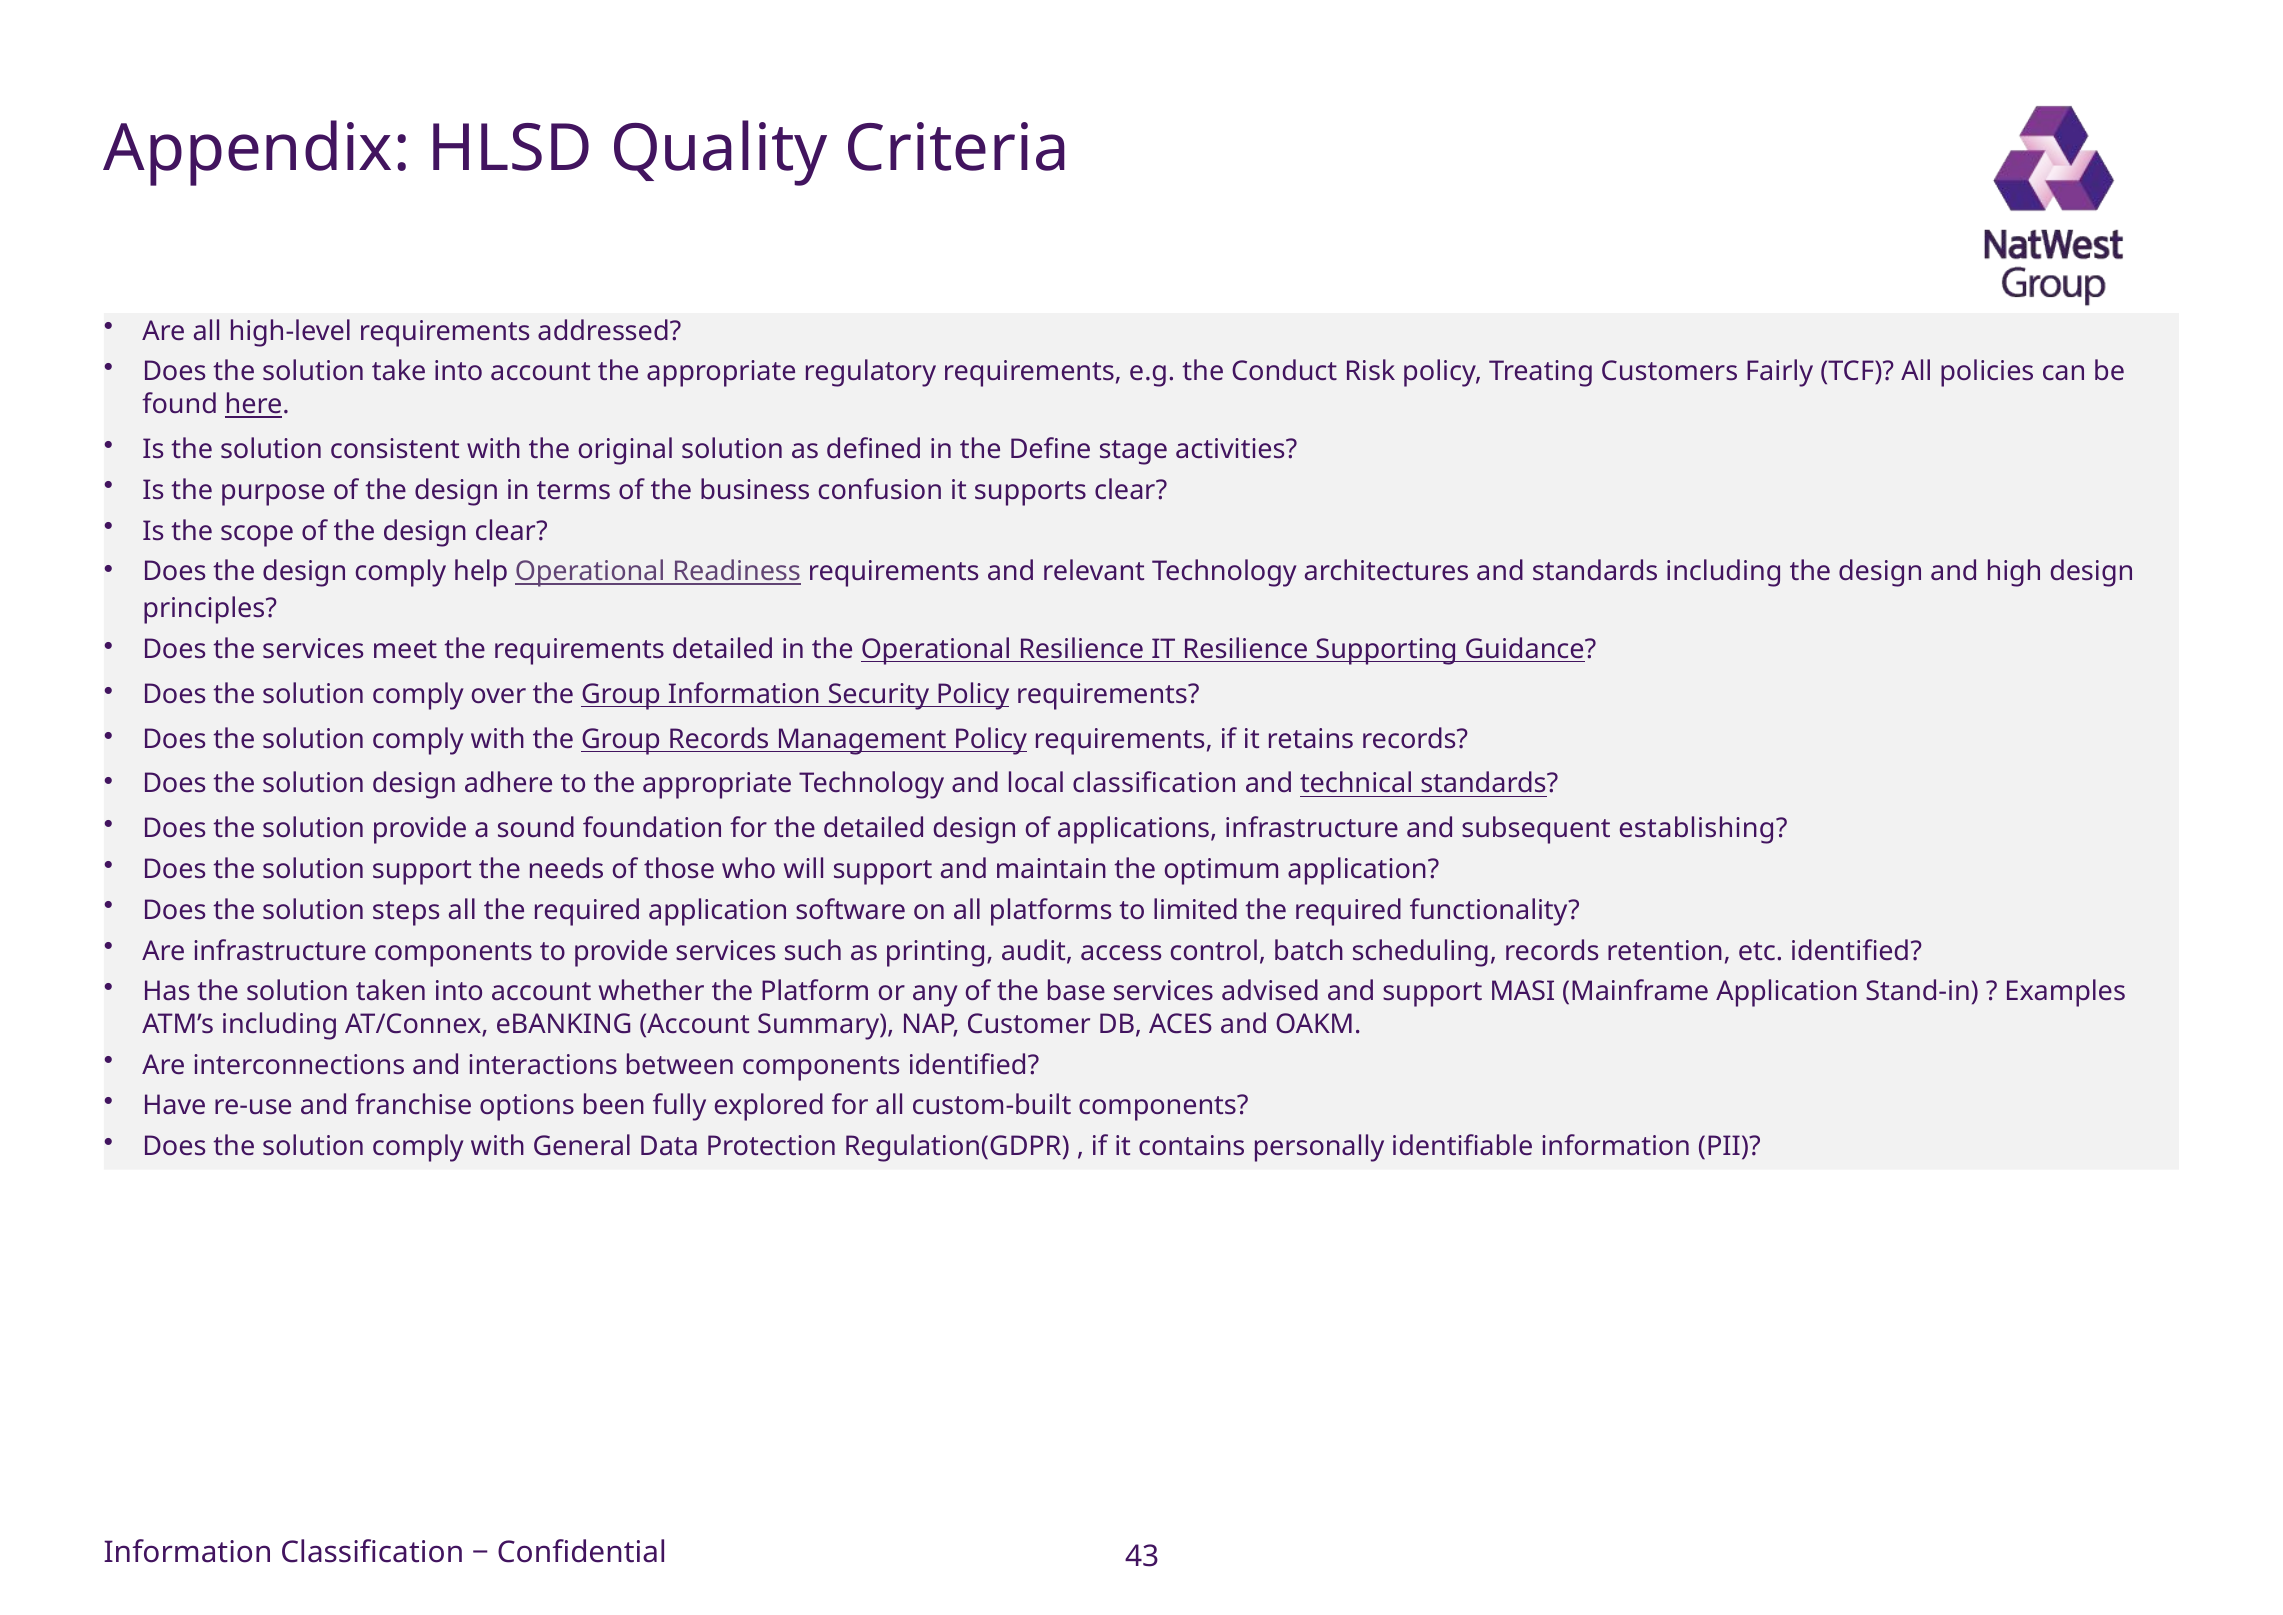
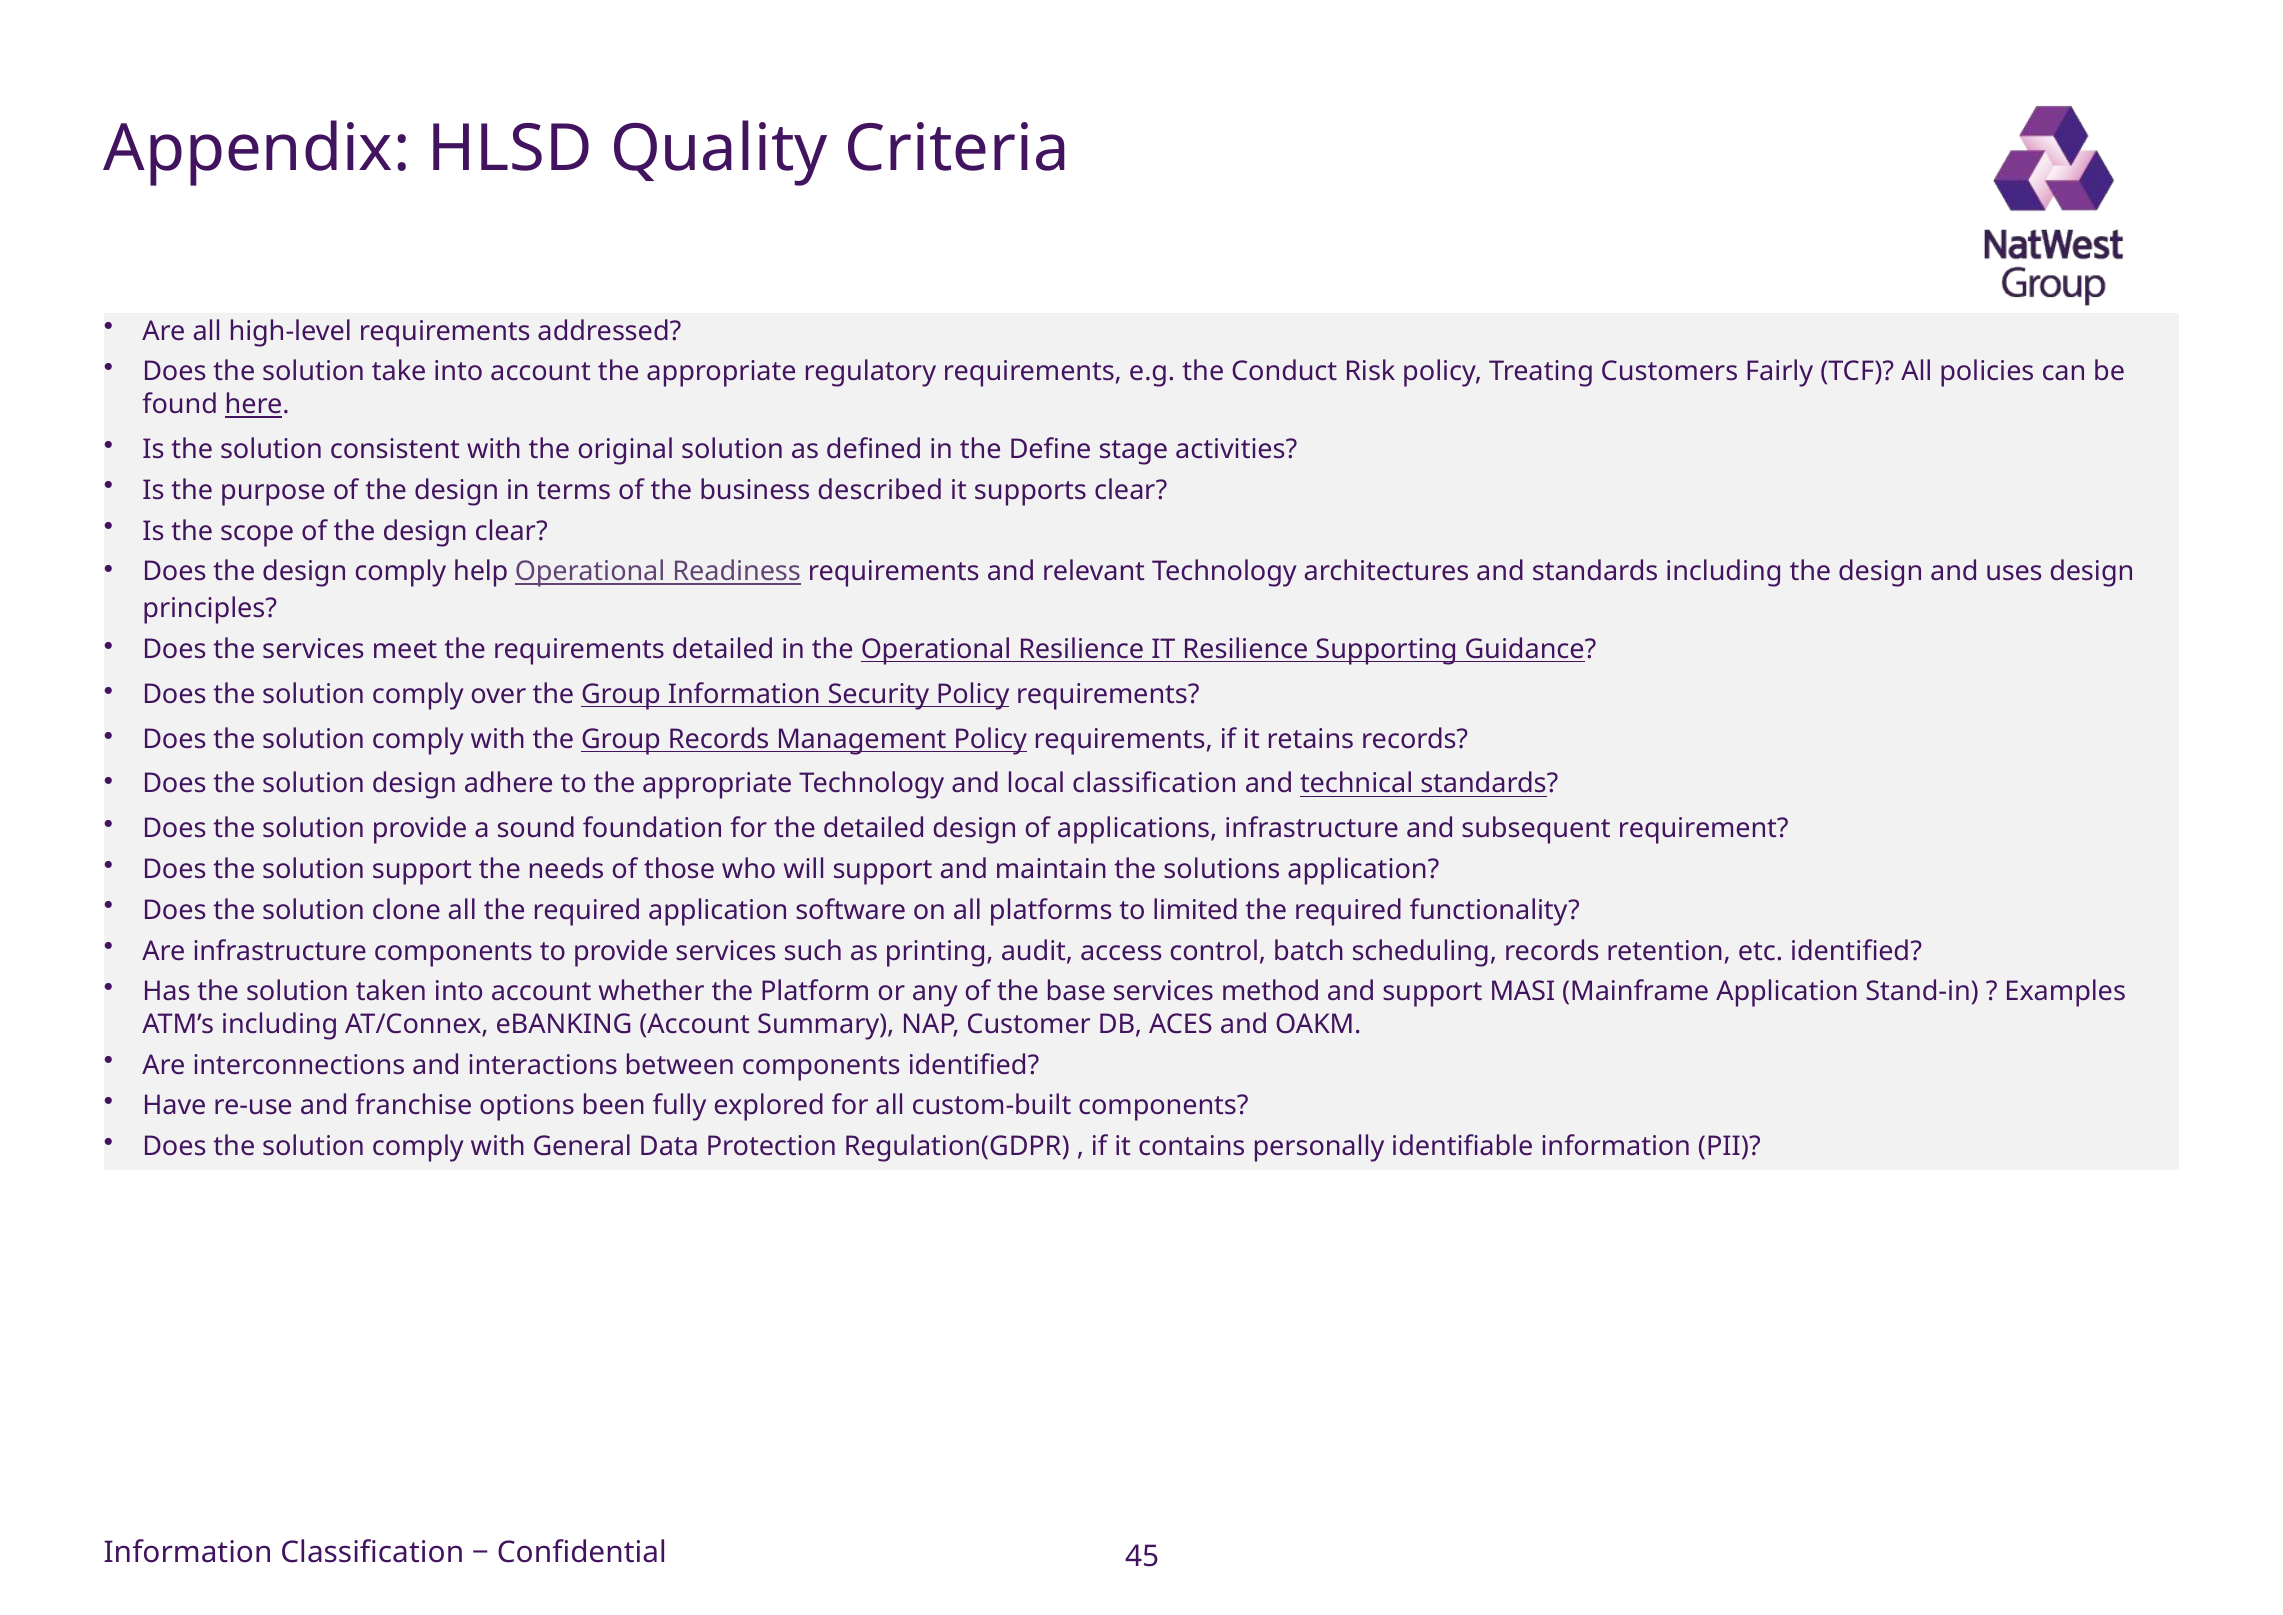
confusion: confusion -> described (880, 490)
high: high -> uses (2014, 572)
establishing: establishing -> requirement (1703, 829)
optimum: optimum -> solutions (1222, 869)
steps: steps -> clone (406, 910)
advised: advised -> method (1271, 992)
43: 43 -> 45 (1142, 1556)
